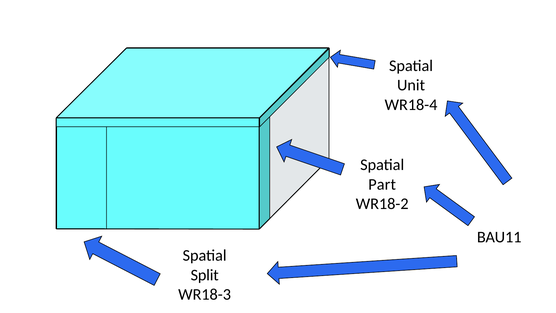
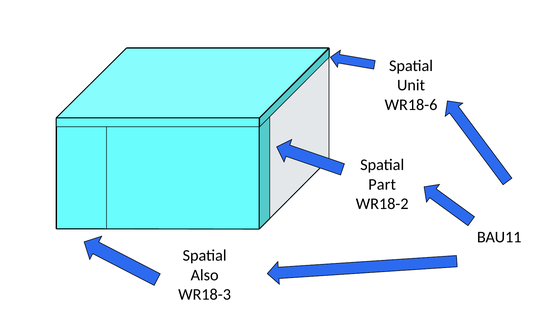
WR18-4: WR18-4 -> WR18-6 (411, 105)
Split: Split -> Also (205, 275)
